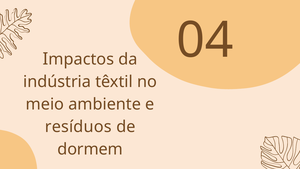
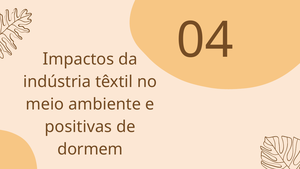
resíduos: resíduos -> positivas (78, 127)
